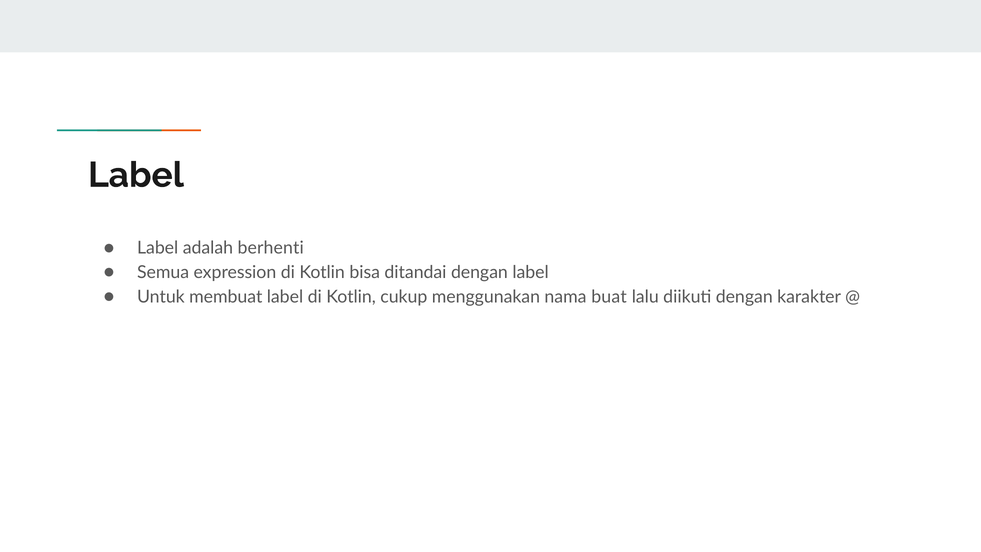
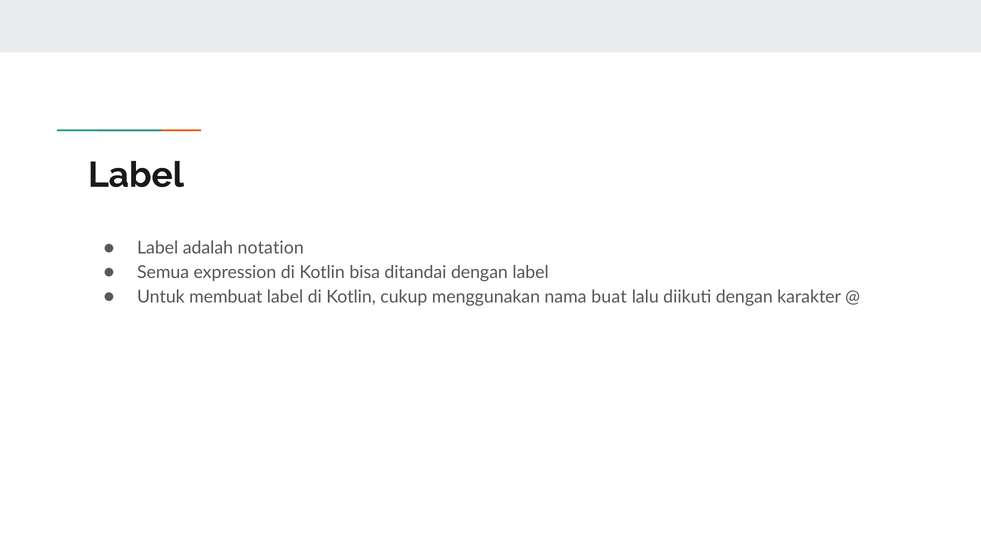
berhenti: berhenti -> notation (271, 248)
